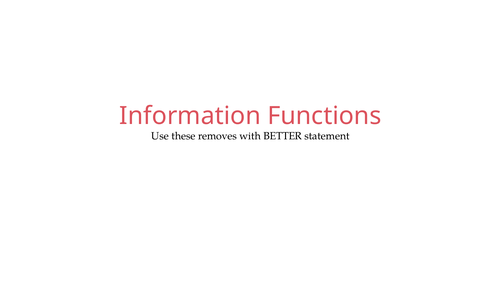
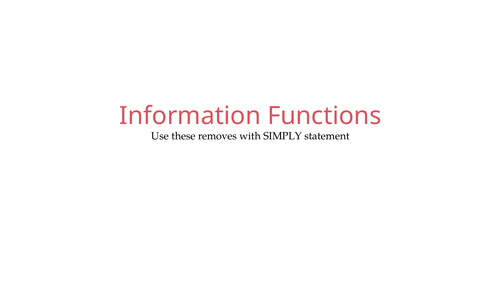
BETTER: BETTER -> SIMPLY (283, 136)
